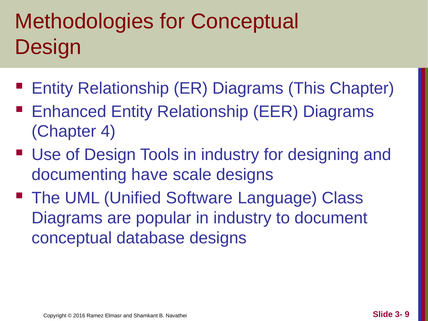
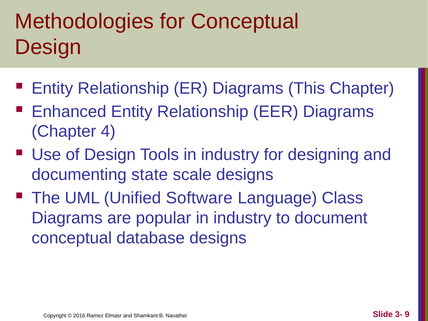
have: have -> state (150, 175)
